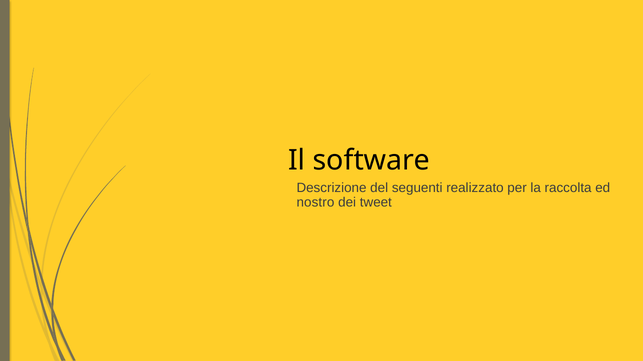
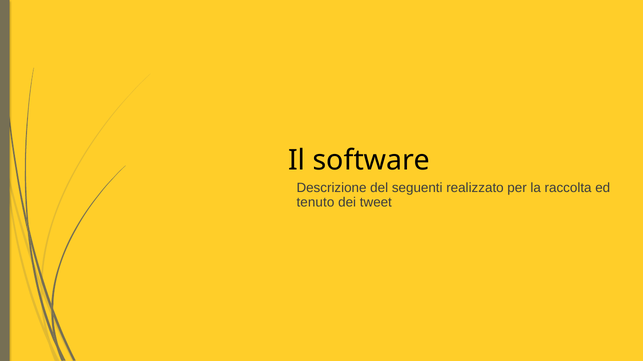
nostro: nostro -> tenuto (315, 203)
